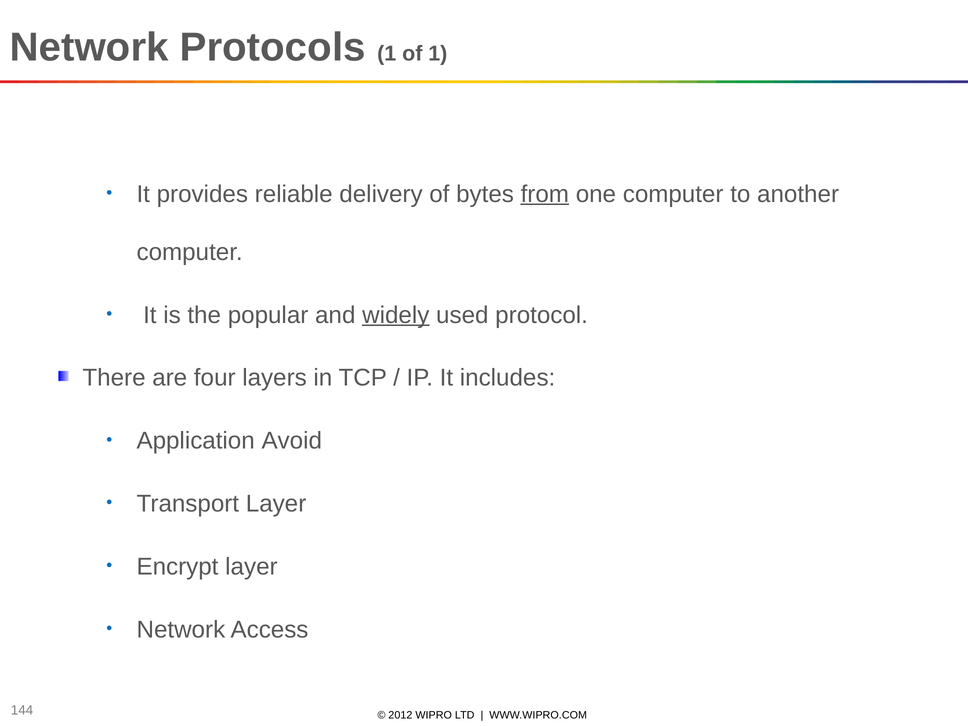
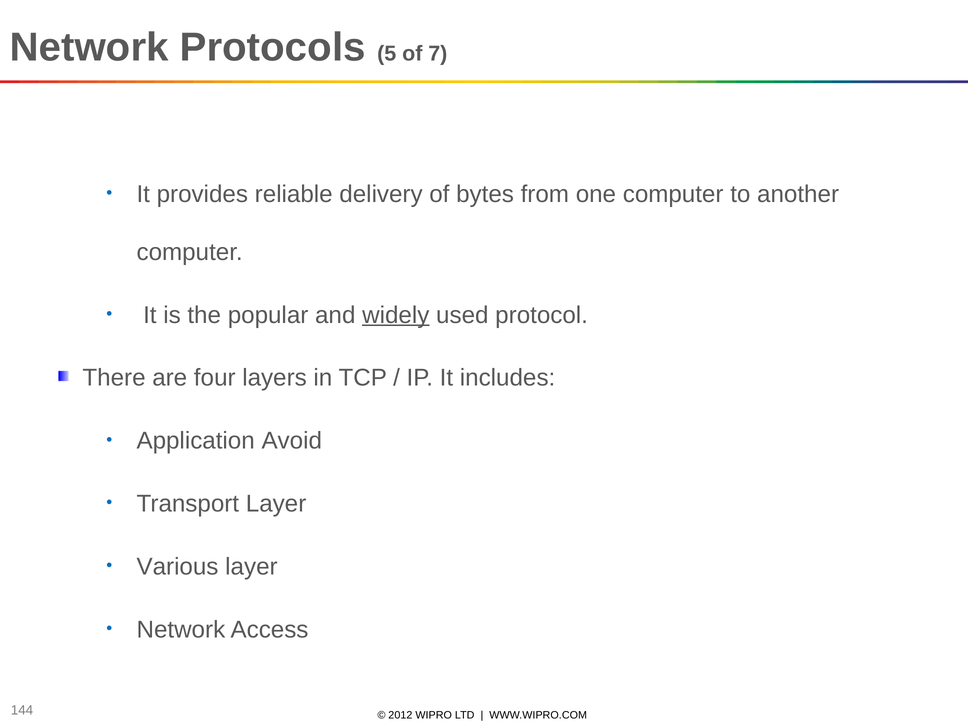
Protocols 1: 1 -> 5 (387, 53)
of 1: 1 -> 7 (438, 53)
from underline: present -> none (545, 194)
Encrypt: Encrypt -> Various (178, 567)
